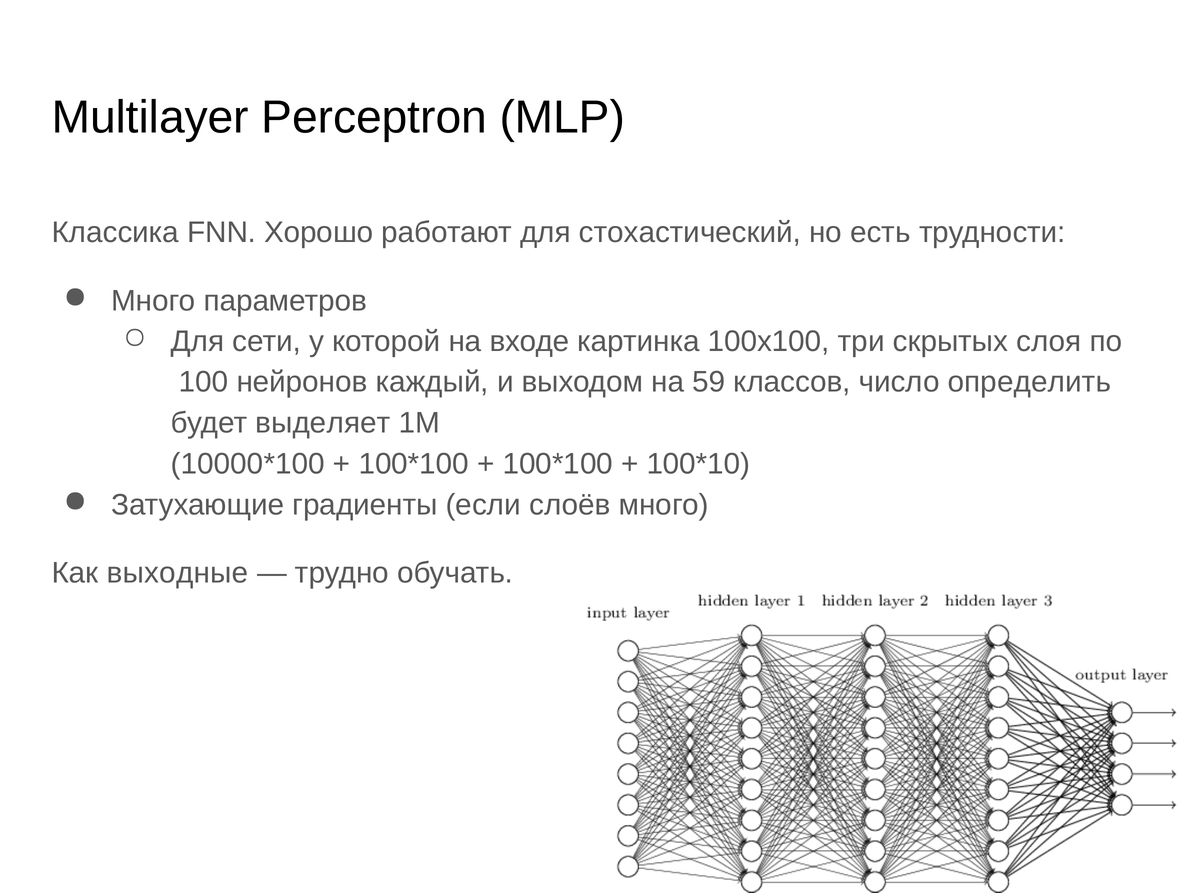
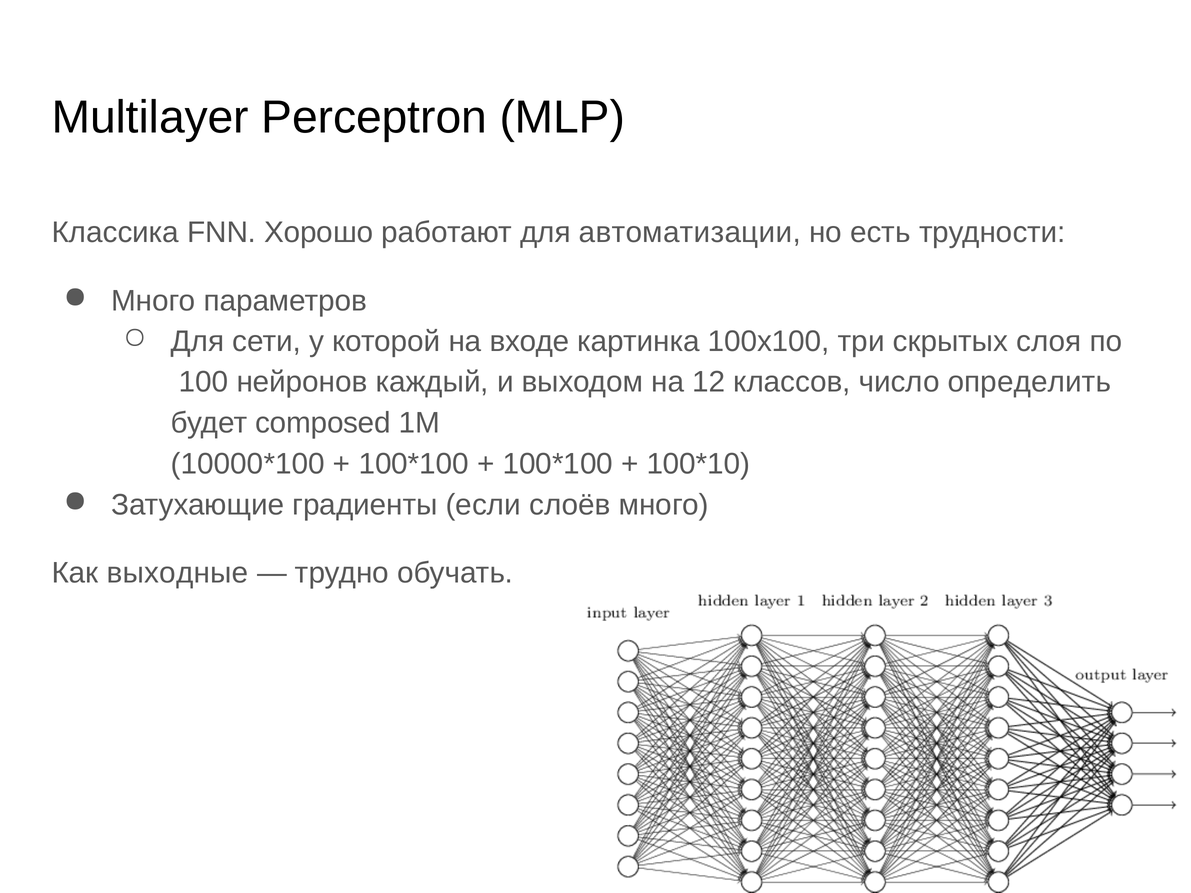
стохастический: стохастический -> автоматизации (690, 233)
59: 59 -> 12 (709, 382)
выделяет: выделяет -> composed (323, 423)
